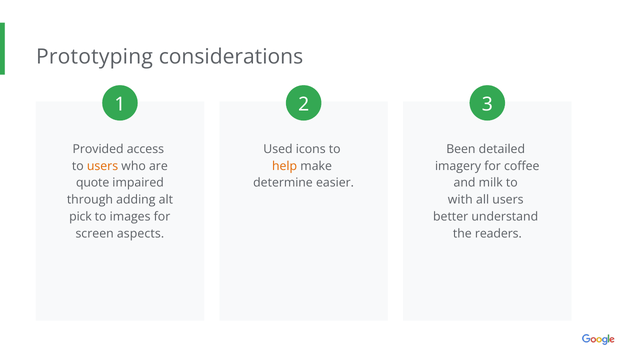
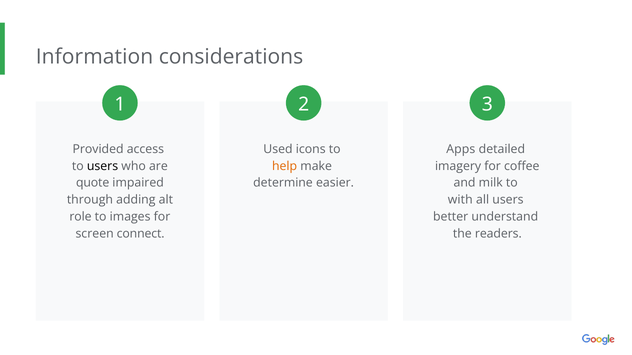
Prototyping: Prototyping -> Information (94, 57)
Been: Been -> Apps (461, 149)
users colour: orange -> black (103, 166)
pick: pick -> role (81, 217)
aspects: aspects -> connect (141, 234)
